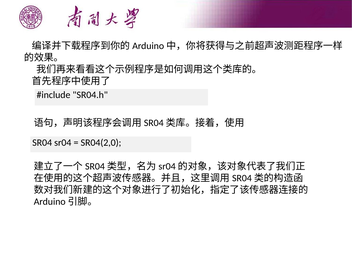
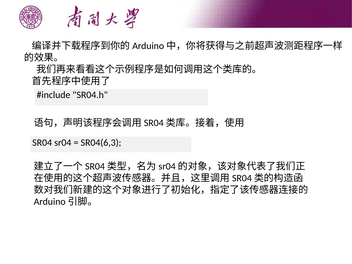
SR04(2,0: SR04(2,0 -> SR04(6,3 (101, 143)
